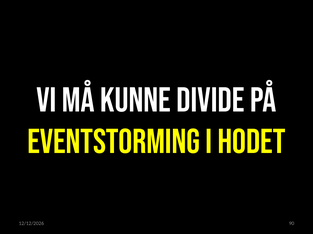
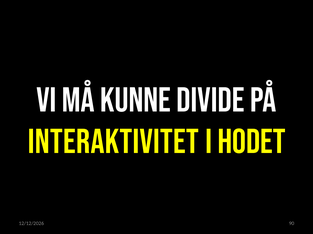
EVENTSTORMING: EVENTSTORMING -> INTERAKTIVITET (113, 142)
